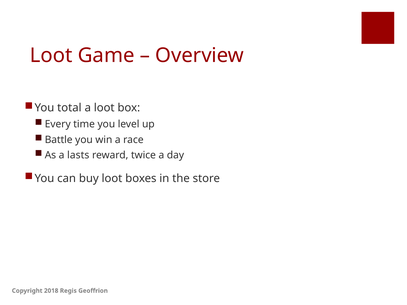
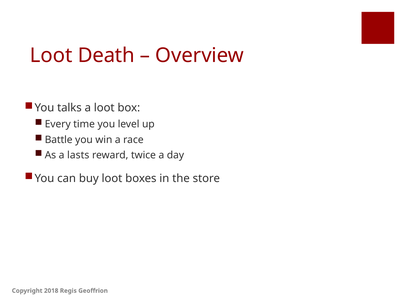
Game: Game -> Death (106, 55)
total: total -> talks (69, 108)
